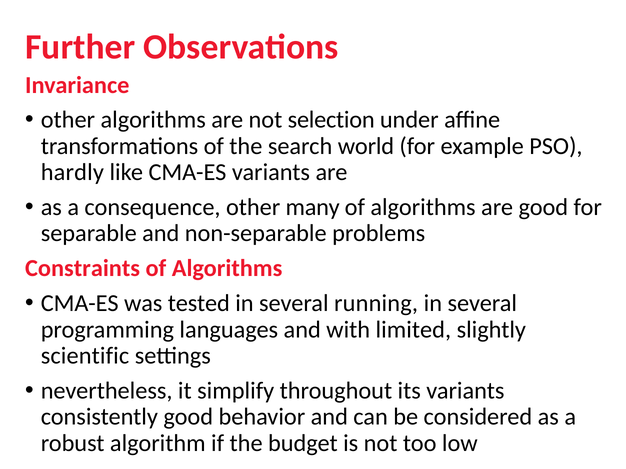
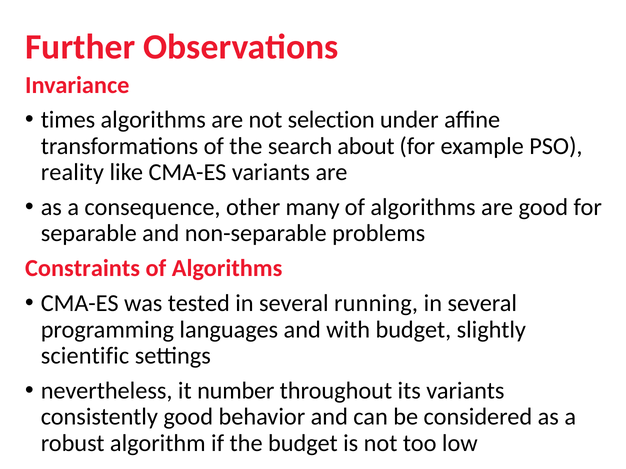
other: other -> times (68, 120)
world: world -> about (366, 146)
hardly: hardly -> reality (72, 173)
with limited: limited -> budget (413, 330)
simplify: simplify -> number (236, 391)
